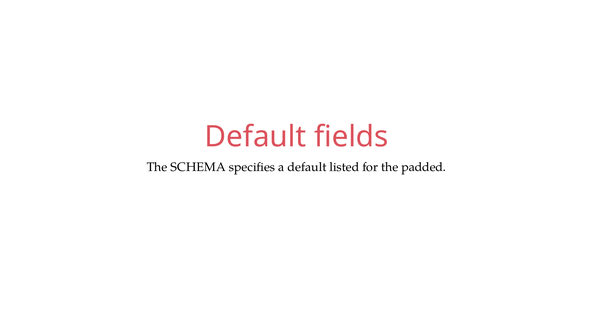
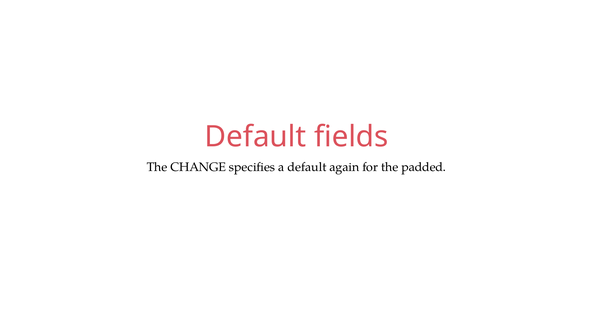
SCHEMA: SCHEMA -> CHANGE (198, 168)
listed: listed -> again (344, 168)
